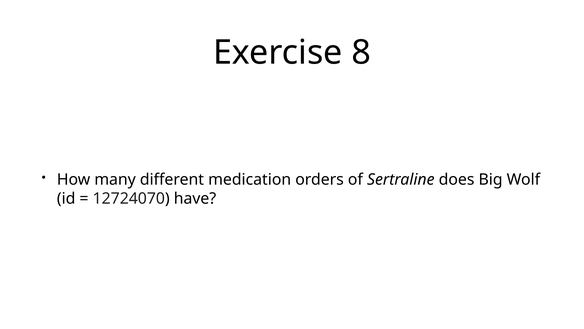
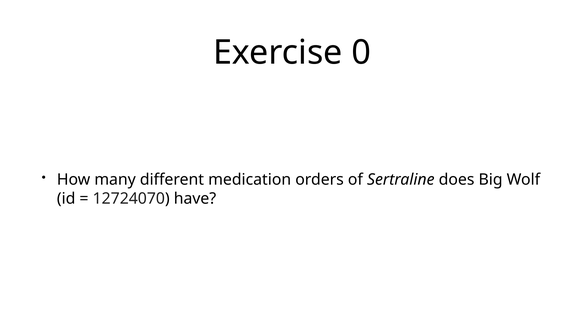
8: 8 -> 0 (361, 53)
